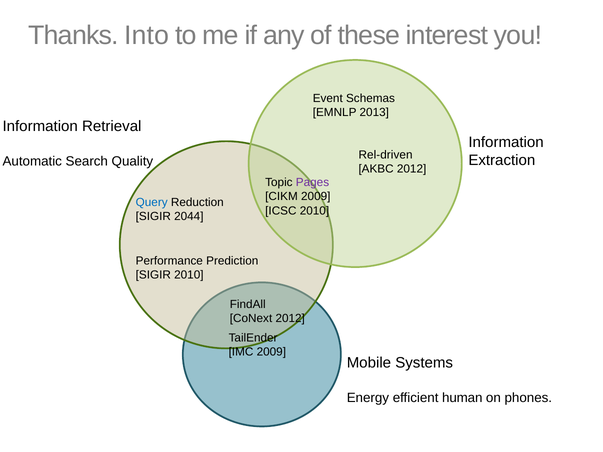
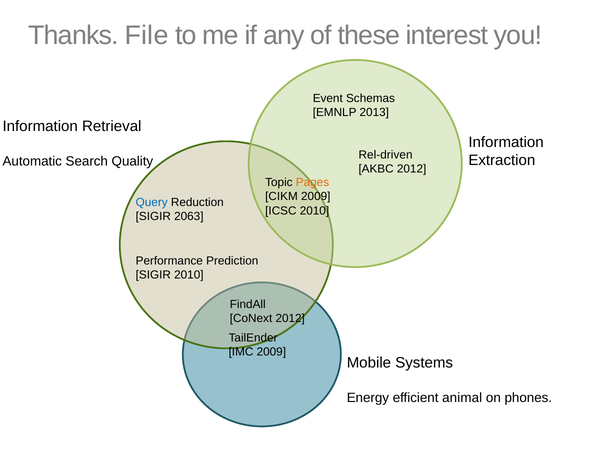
Into: Into -> File (147, 36)
Pages colour: purple -> orange (312, 183)
2044: 2044 -> 2063 (189, 217)
human: human -> animal (462, 398)
